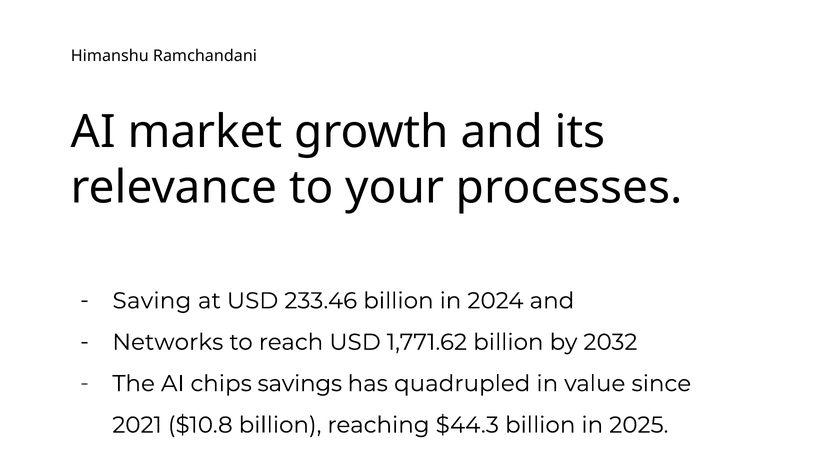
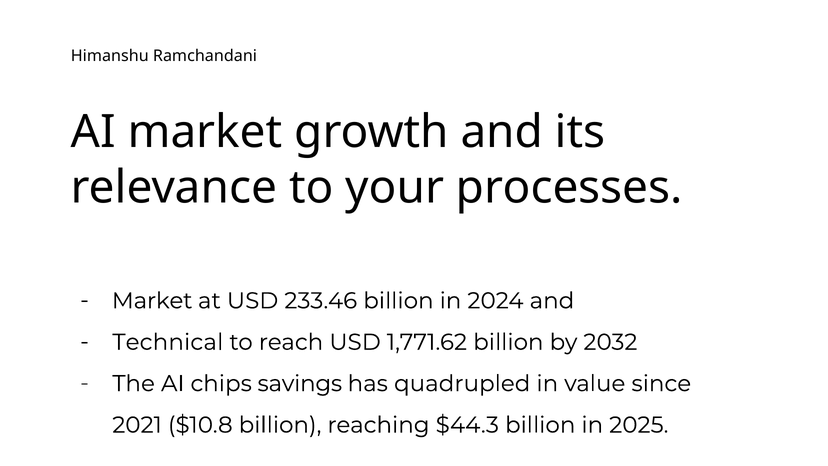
Saving: Saving -> Market (152, 301)
Networks: Networks -> Technical (168, 342)
